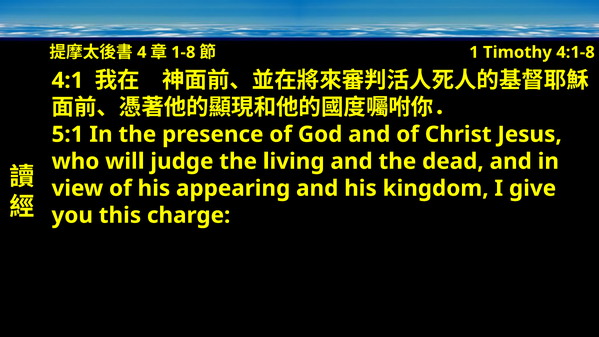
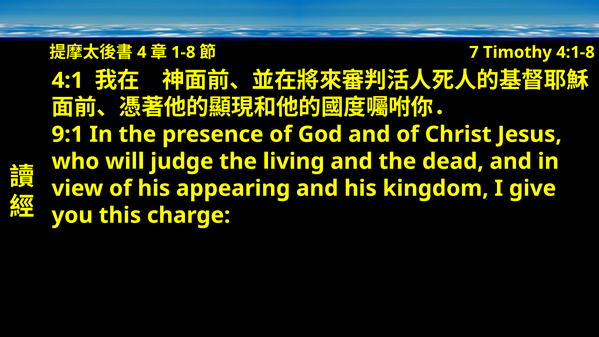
1: 1 -> 7 (474, 52)
5:1: 5:1 -> 9:1 (68, 134)
